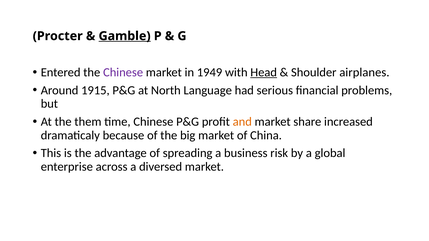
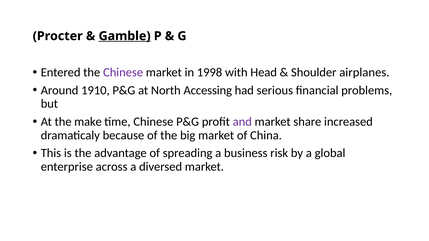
1949: 1949 -> 1998 (210, 73)
Head underline: present -> none (264, 73)
1915: 1915 -> 1910 (95, 90)
Language: Language -> Accessing (208, 90)
them: them -> make (88, 122)
and colour: orange -> purple (242, 122)
